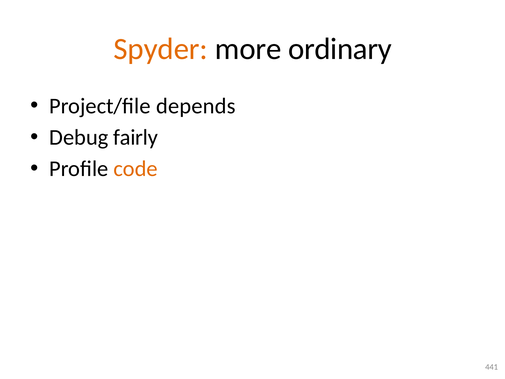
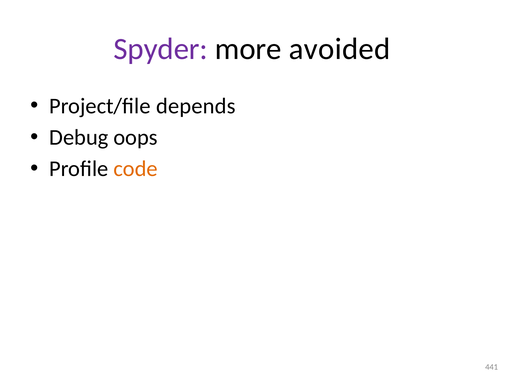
Spyder colour: orange -> purple (161, 49)
ordinary: ordinary -> avoided (340, 49)
fairly: fairly -> oops (135, 137)
